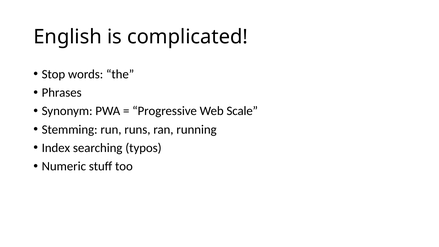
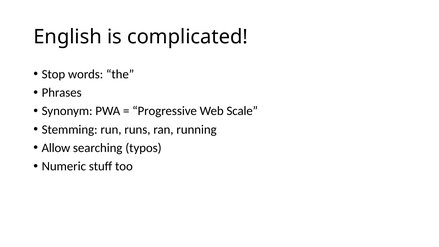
Index: Index -> Allow (56, 148)
